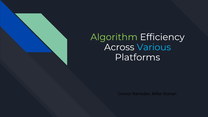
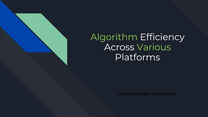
Various colour: light blue -> light green (154, 47)
